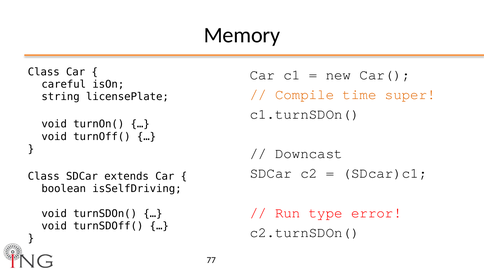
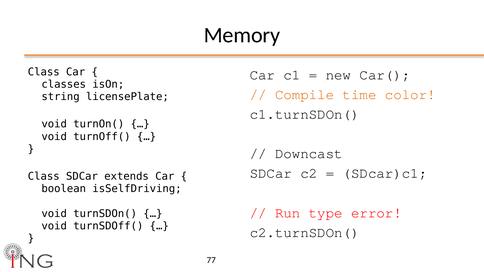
careful: careful -> classes (64, 84)
super: super -> color (410, 95)
